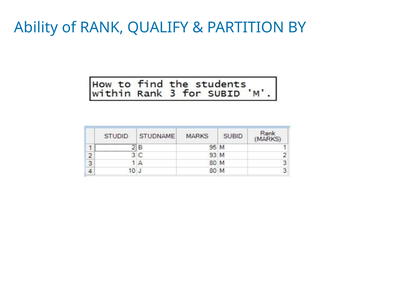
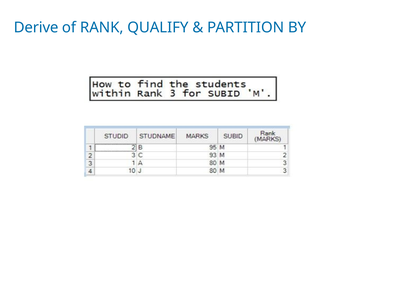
Ability: Ability -> Derive (36, 27)
